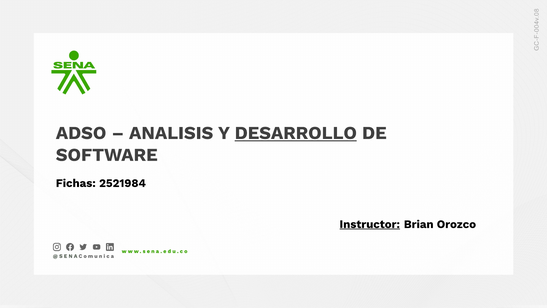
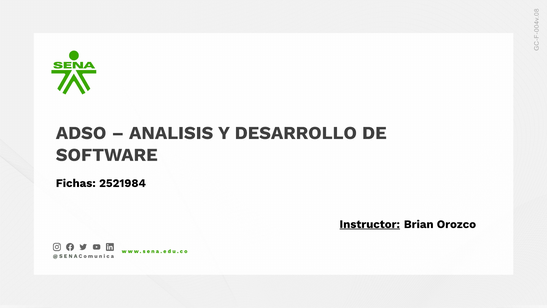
DESARROLLO underline: present -> none (296, 133)
